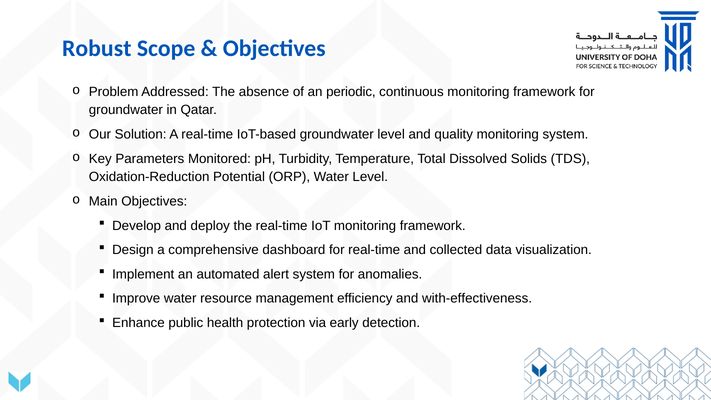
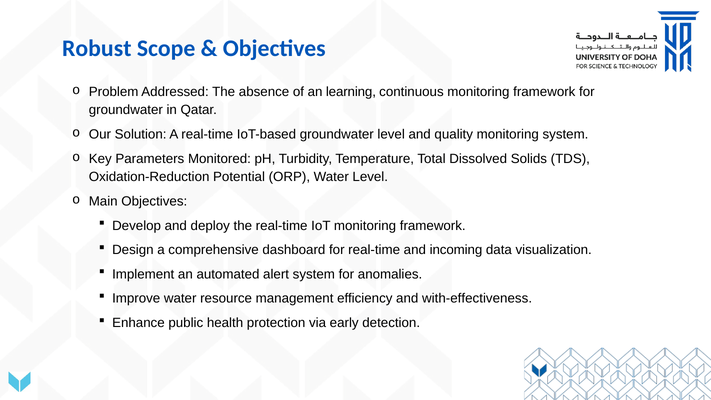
periodic: periodic -> learning (351, 92)
collected: collected -> incoming (456, 250)
